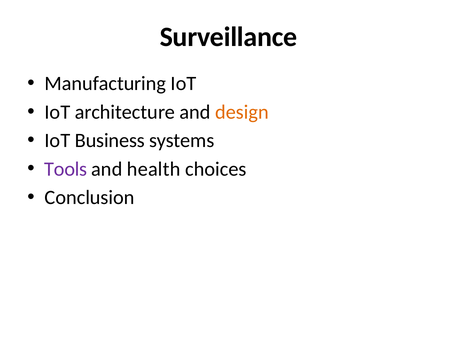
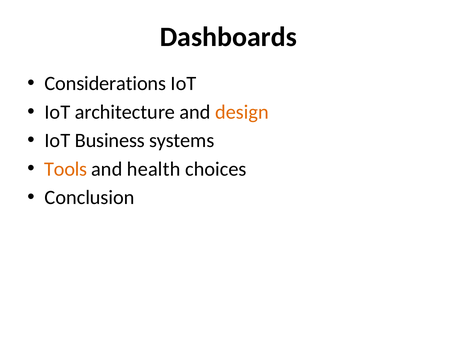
Surveillance: Surveillance -> Dashboards (228, 37)
Manufacturing: Manufacturing -> Considerations (105, 83)
Tools colour: purple -> orange (66, 169)
